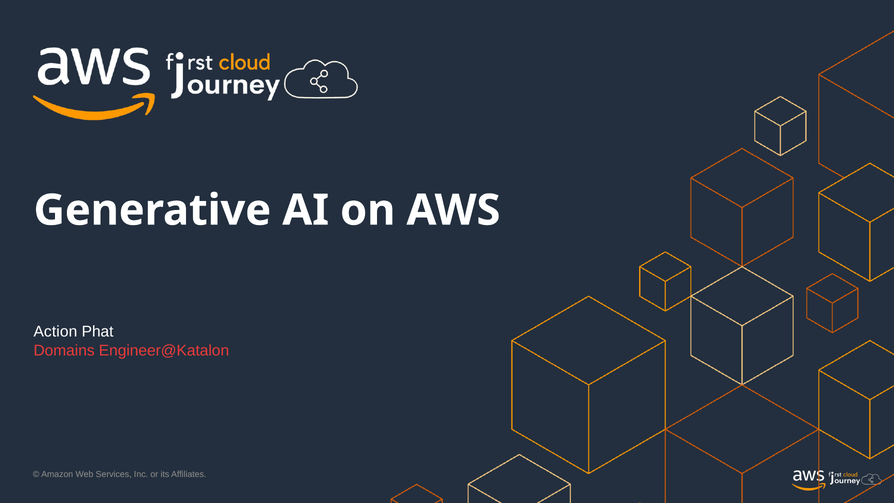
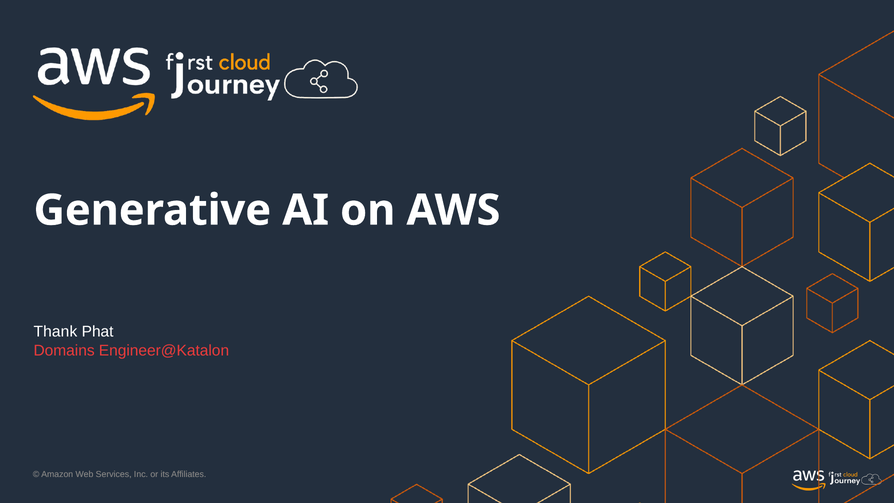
Action: Action -> Thank (55, 332)
